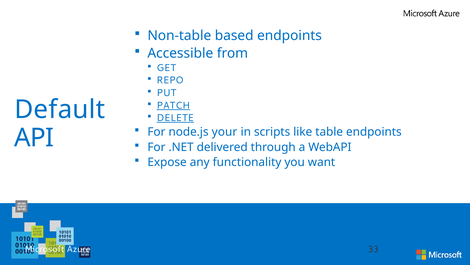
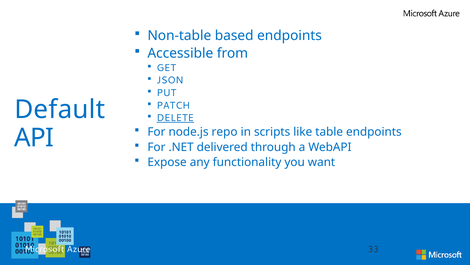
REPO: REPO -> JSON (170, 80)
PATCH underline: present -> none (173, 105)
your: your -> repo (225, 132)
